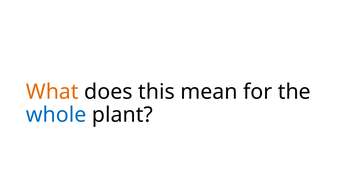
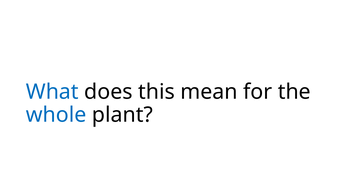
What colour: orange -> blue (52, 92)
